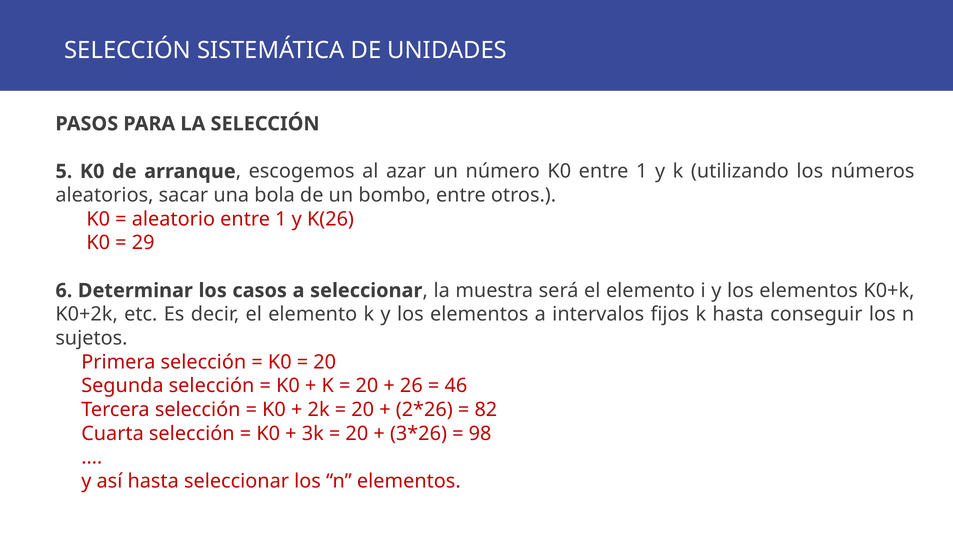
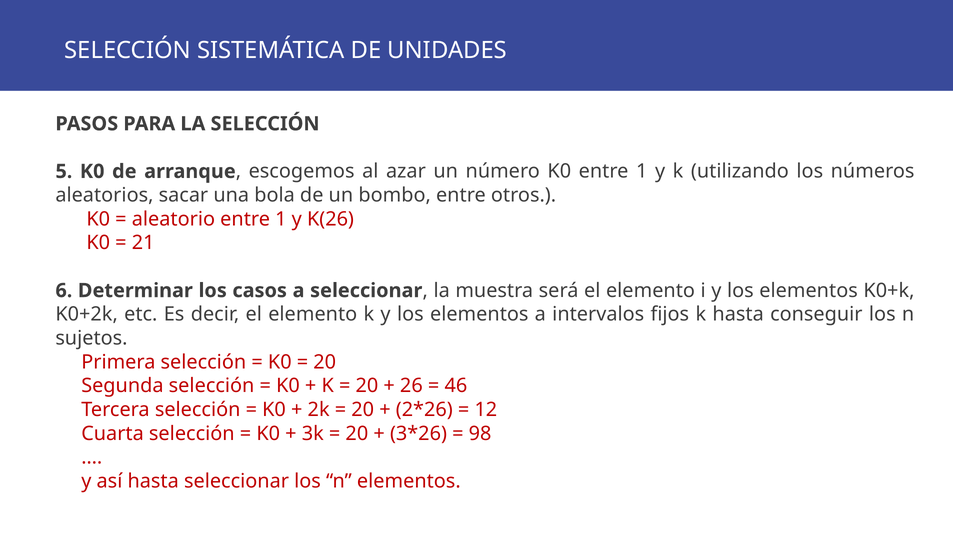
29: 29 -> 21 (143, 243)
82: 82 -> 12 (486, 410)
